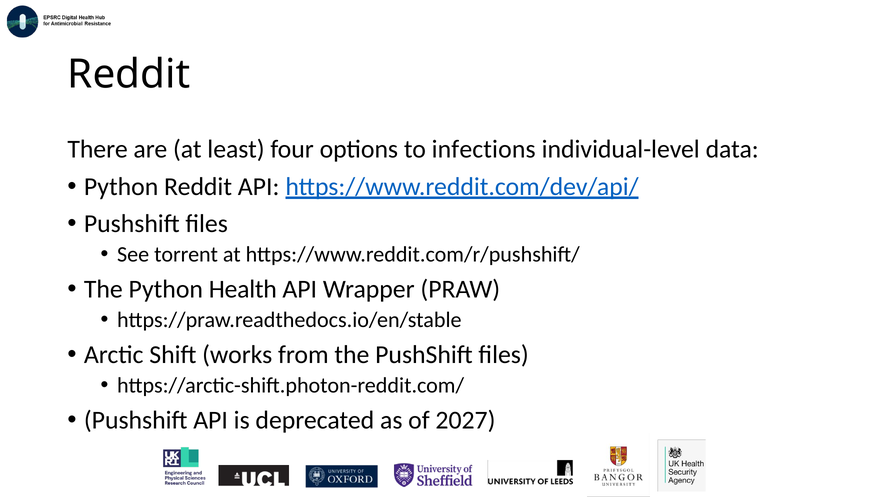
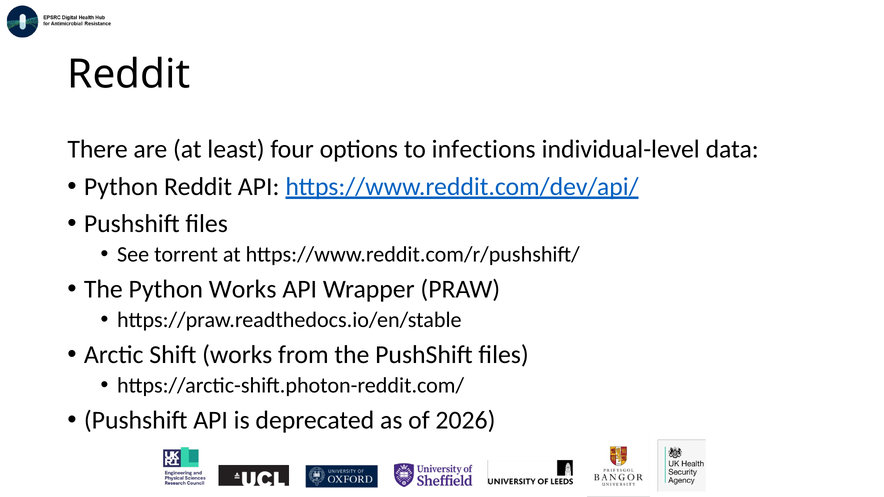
Python Health: Health -> Works (243, 290)
2027: 2027 -> 2026 (465, 421)
